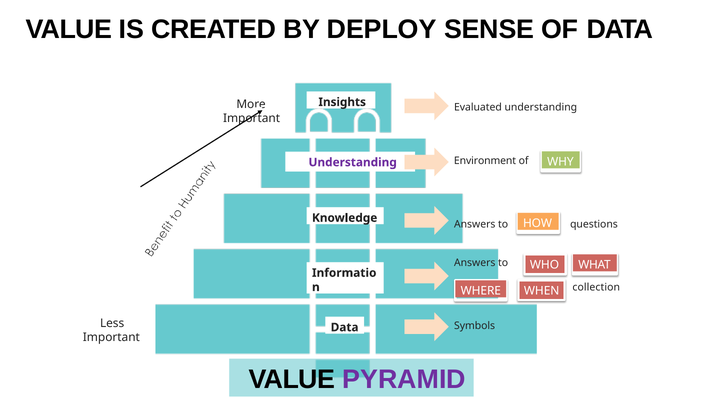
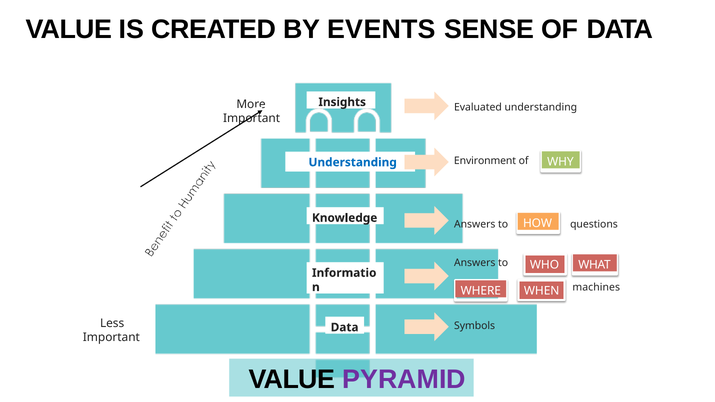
DEPLOY: DEPLOY -> EVENTS (382, 29)
Understanding colour: purple -> blue (353, 162)
collection: collection -> machines (596, 288)
